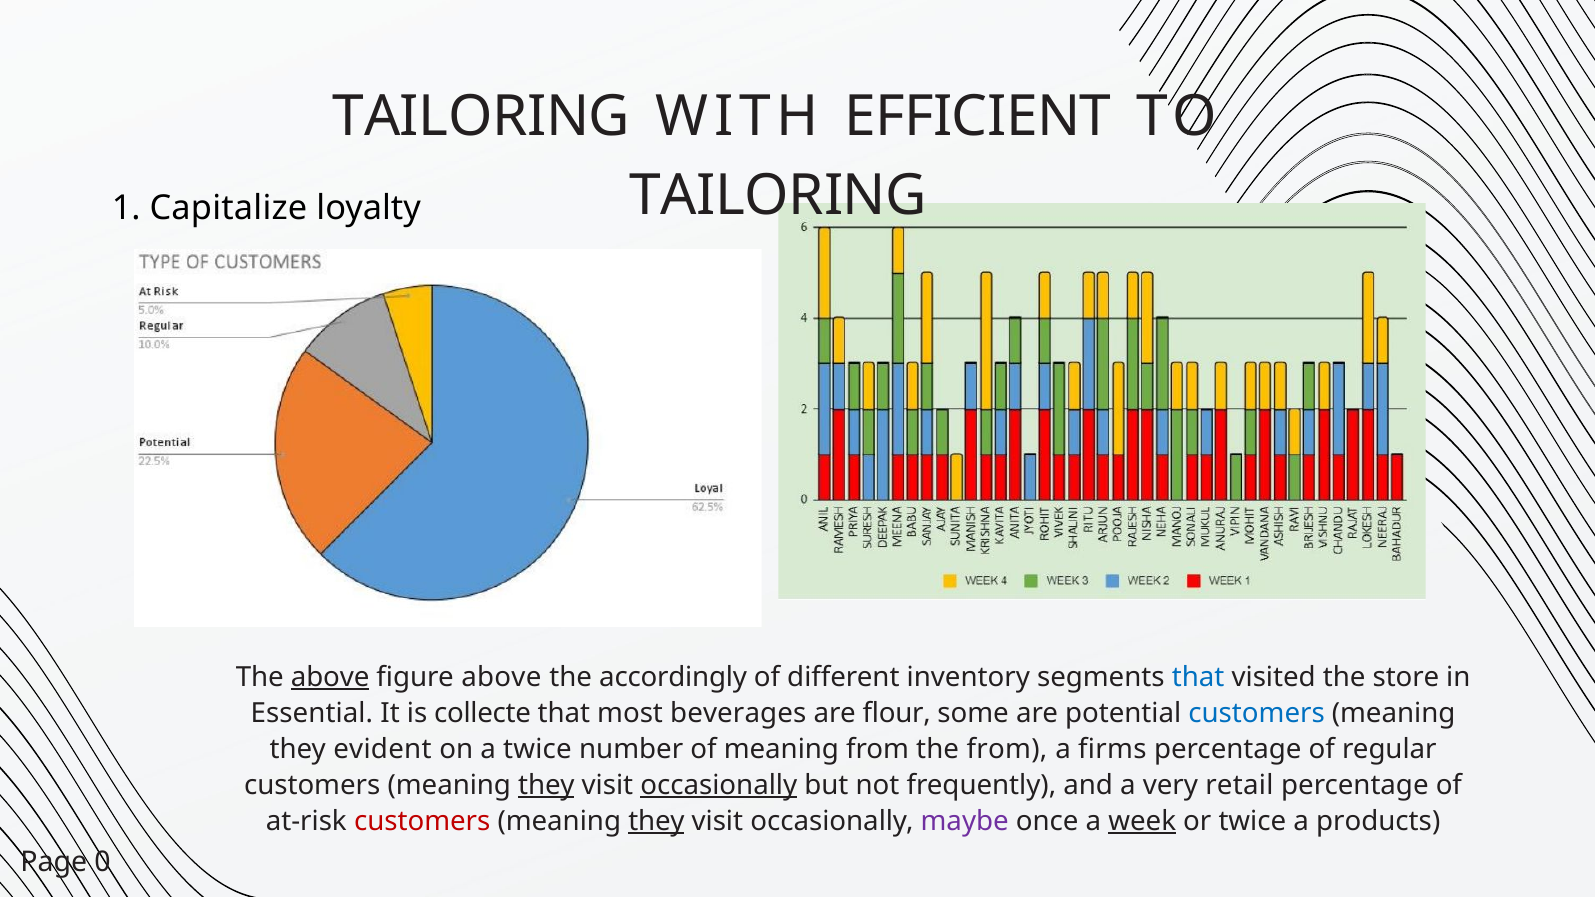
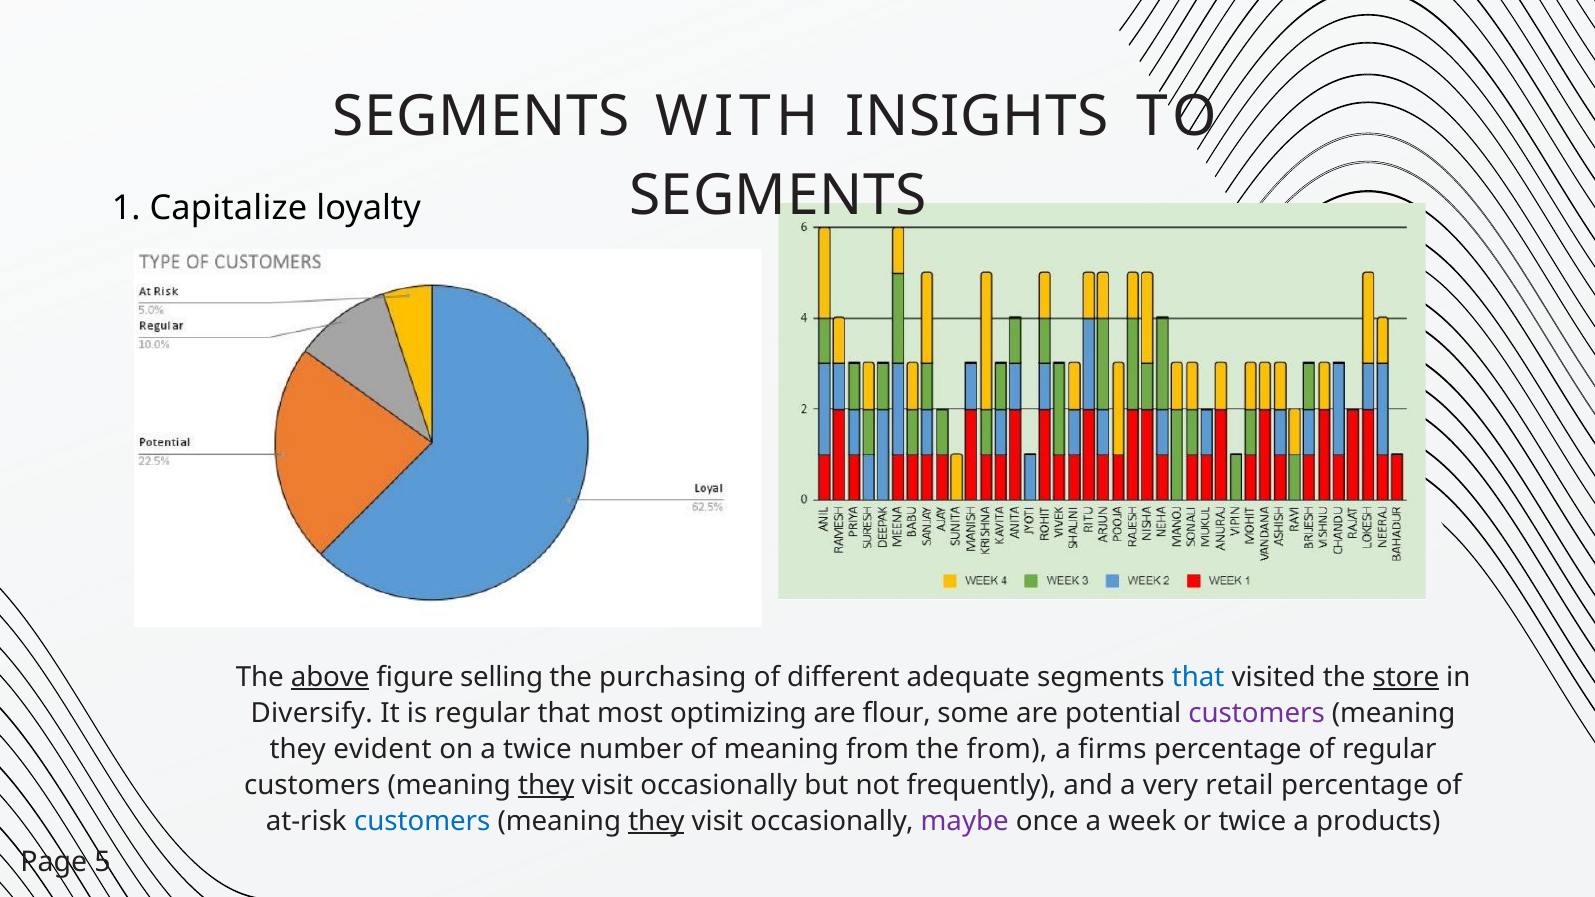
TAILORING: TAILORING -> SEGMENTS (481, 117)
EFFICIENT: EFFICIENT -> INSIGHTS (977, 117)
TAILORING: TAILORING -> SEGMENTS (778, 196)
figure above: above -> selling (502, 678)
accordingly: accordingly -> purchasing (673, 678)
inventory: inventory -> adequate (968, 678)
store underline: none -> present (1406, 678)
Essential: Essential -> Diversify (312, 714)
is collecte: collecte -> regular (482, 714)
beverages: beverages -> optimizing (738, 714)
customers colour: blue -> purple (1257, 714)
occasionally underline: present -> none (719, 786)
customers colour: red -> blue (422, 821)
week underline: present -> none (1142, 821)
0: 0 -> 5 (103, 862)
